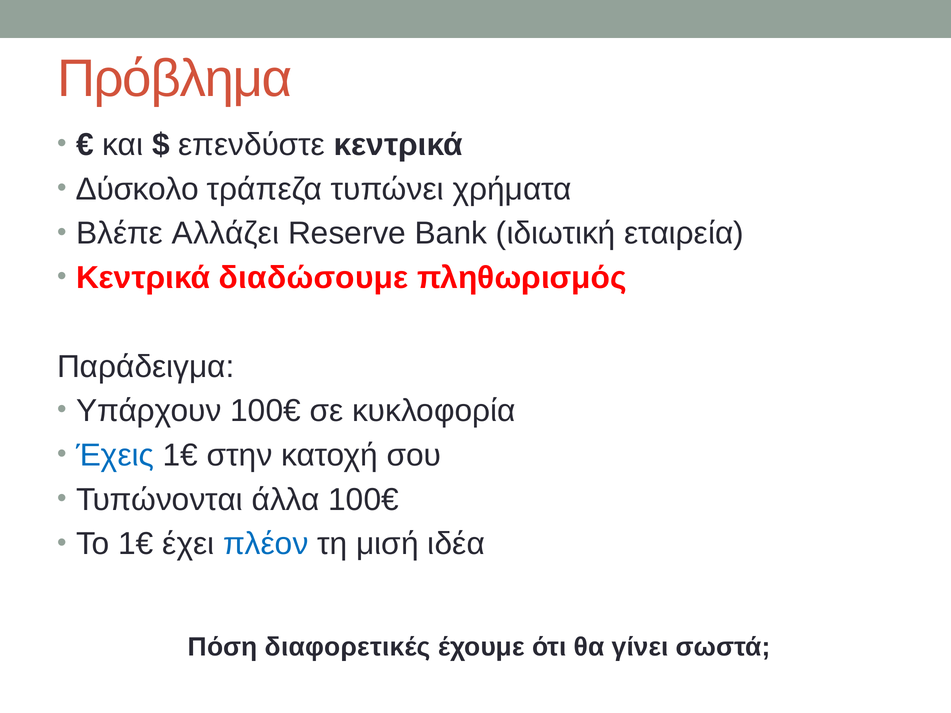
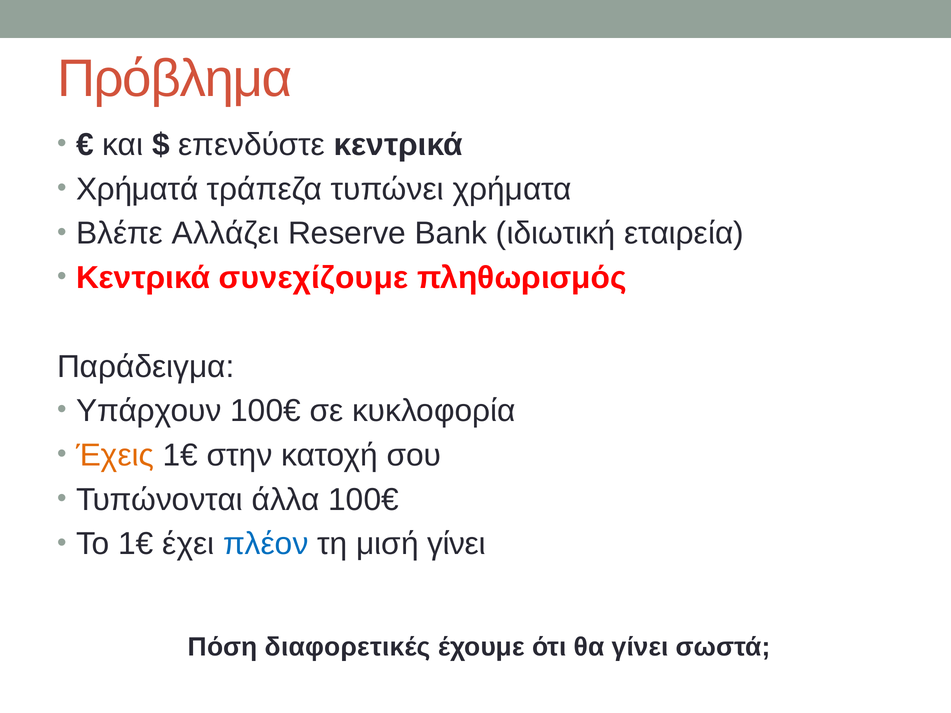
Δύσκολο: Δύσκολο -> Χρήματά (137, 189)
διαδώσουμε: διαδώσουμε -> συνεχίζουμε (314, 278)
Έχεις colour: blue -> orange (115, 455)
μισή ιδέα: ιδέα -> γίνει (456, 544)
